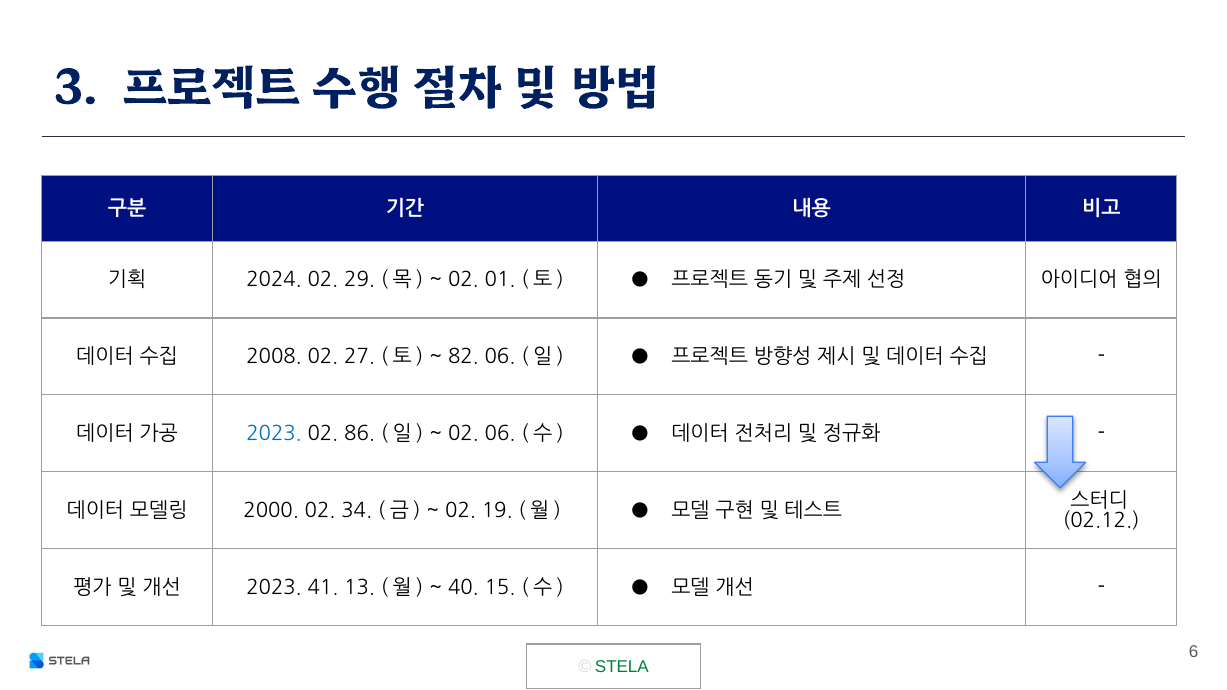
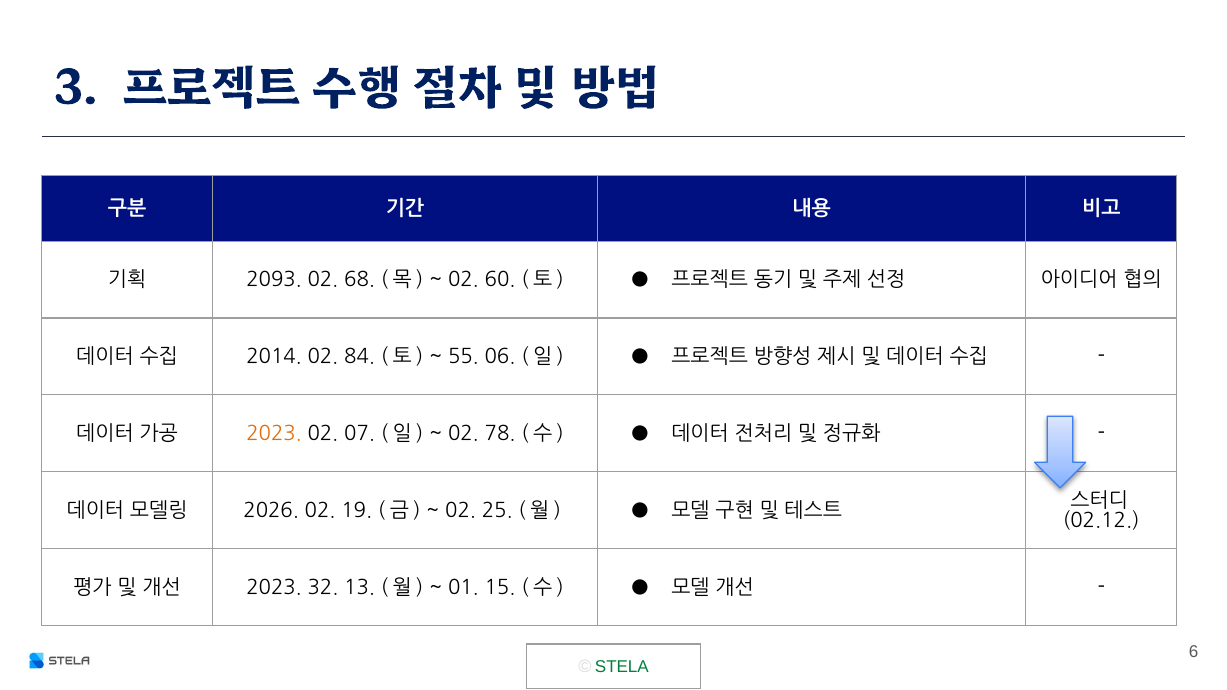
2024: 2024 -> 2093 (274, 280)
29: 29 -> 68 (360, 280)
01: 01 -> 60 (500, 280)
2008: 2008 -> 2014 (274, 357)
27: 27 -> 84 (360, 357)
82: 82 -> 55 (463, 357)
2023 colour: blue -> orange (274, 434)
86: 86 -> 07 (360, 434)
02 06: 06 -> 78 (500, 434)
2000: 2000 -> 2026 (271, 511)
34: 34 -> 19 (357, 511)
19: 19 -> 25 (497, 511)
41: 41 -> 32 (323, 588)
40: 40 -> 01 (463, 588)
